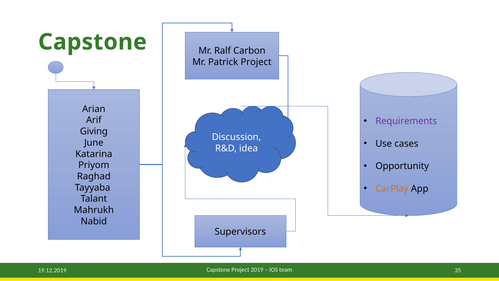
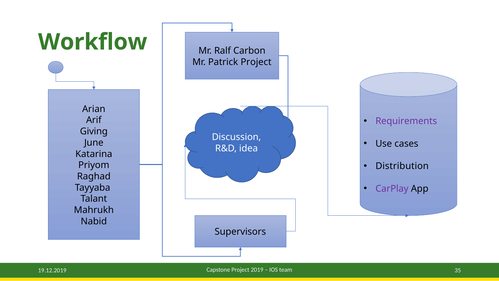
Capstone: Capstone -> Workflow (93, 42)
Opportunity: Opportunity -> Distribution (402, 166)
CarPlay colour: orange -> purple (392, 188)
